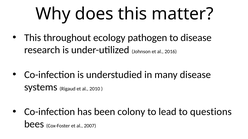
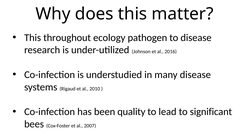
colony: colony -> quality (131, 112)
questions: questions -> significant (211, 112)
